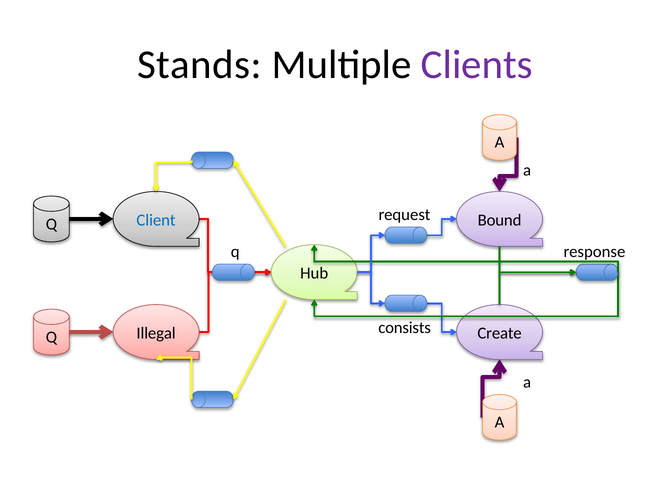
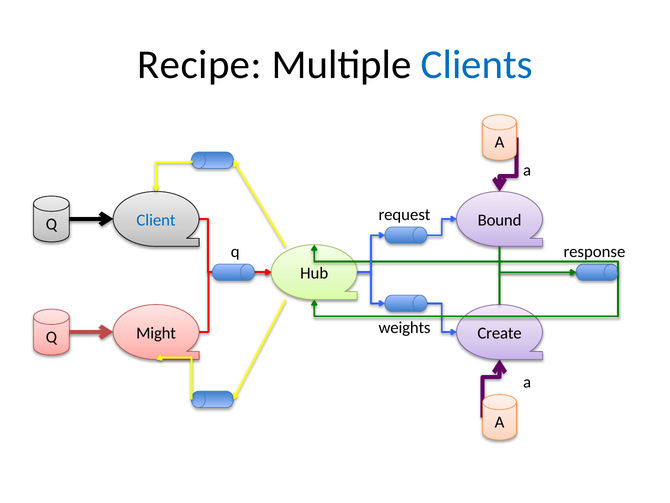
Stands: Stands -> Recipe (199, 65)
Clients colour: purple -> blue (477, 65)
consists: consists -> weights (405, 327)
Illegal: Illegal -> Might (156, 333)
